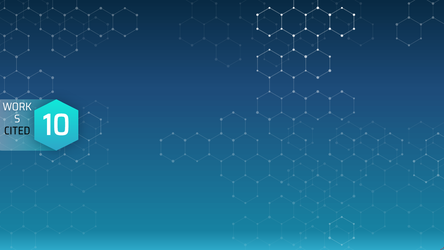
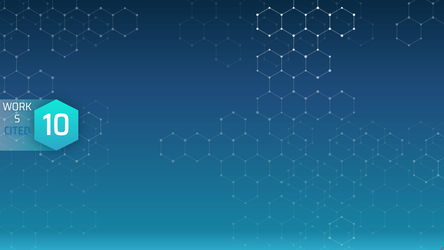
CITED colour: black -> blue (17, 131)
